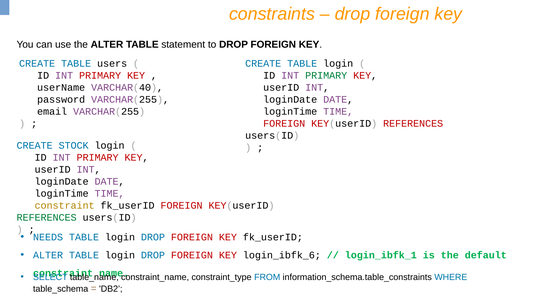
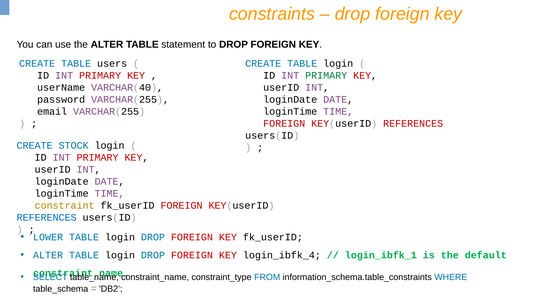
REFERENCES colour: green -> blue (47, 217)
NEEDS: NEEDS -> LOWER (48, 237)
login_ibfk_6: login_ibfk_6 -> login_ibfk_4 (282, 255)
